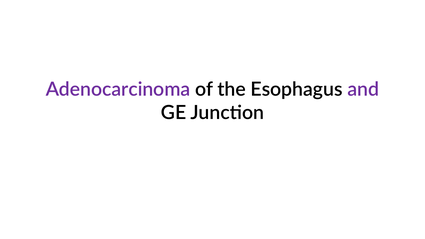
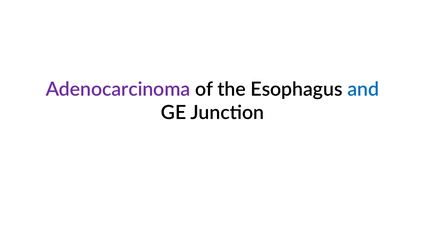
and colour: purple -> blue (363, 90)
